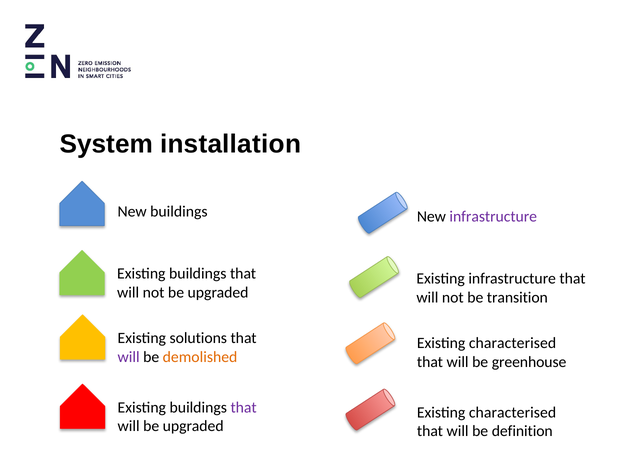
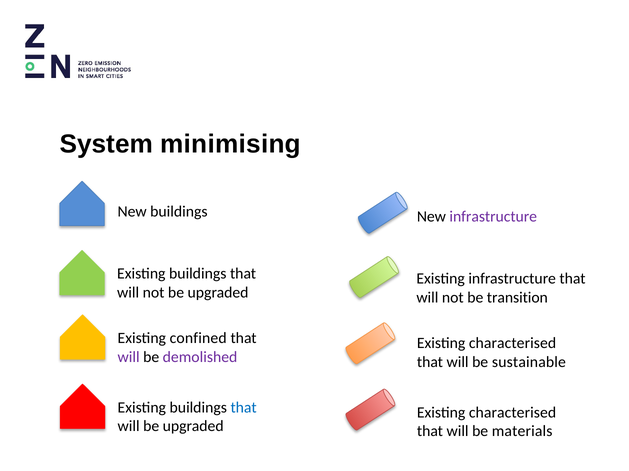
installation: installation -> minimising (231, 144)
solutions: solutions -> confined (198, 339)
demolished colour: orange -> purple (200, 358)
greenhouse: greenhouse -> sustainable (529, 363)
that colour: purple -> blue (244, 408)
definition: definition -> materials (522, 432)
